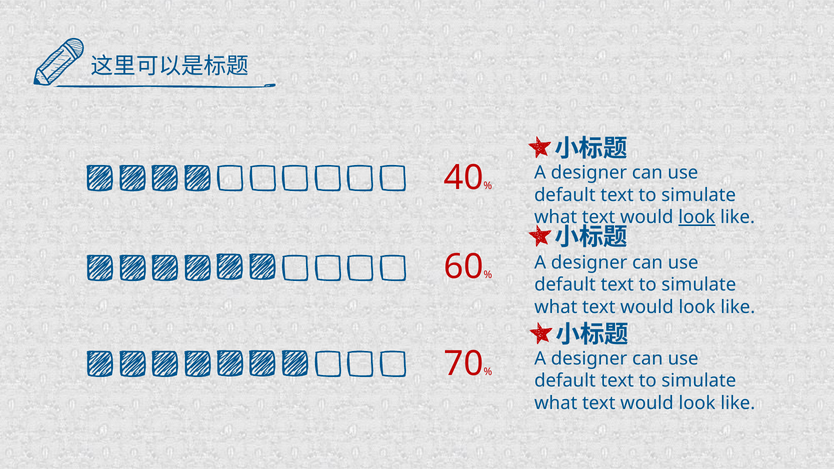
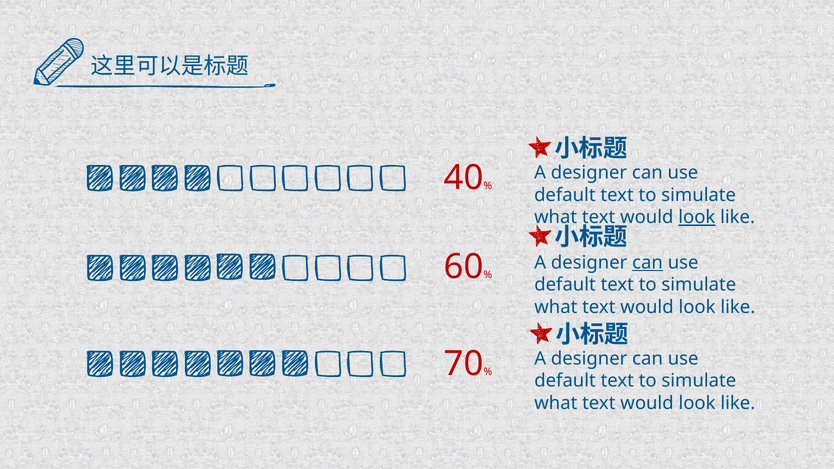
can underline: none -> present (648, 263)
